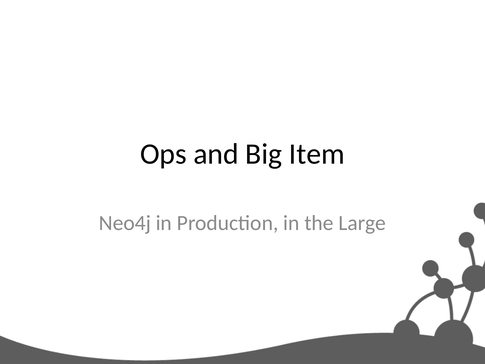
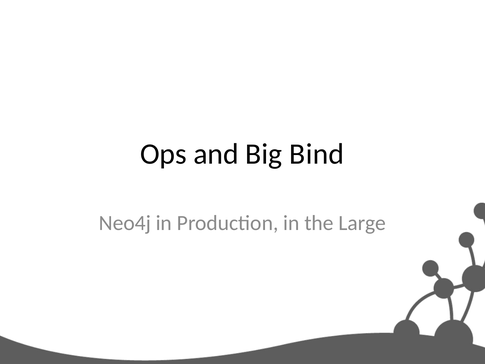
Item: Item -> Bind (317, 154)
